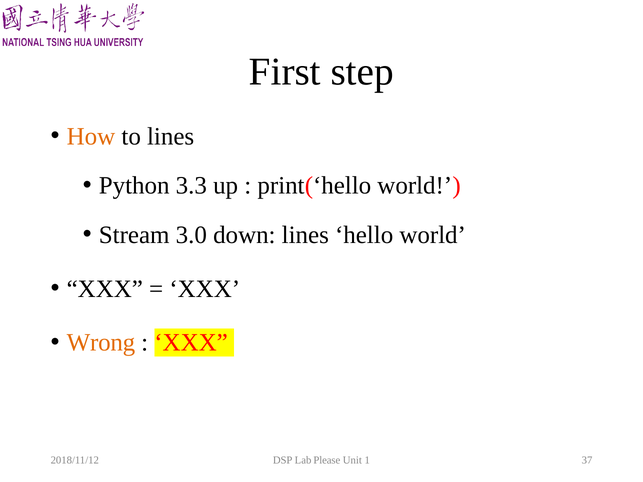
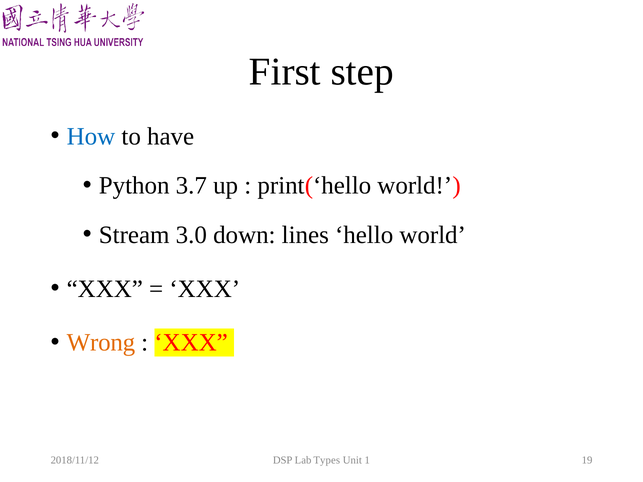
How colour: orange -> blue (91, 136)
to lines: lines -> have (171, 136)
3.3: 3.3 -> 3.7 (191, 186)
Please: Please -> Types (327, 461)
37: 37 -> 19 (587, 461)
